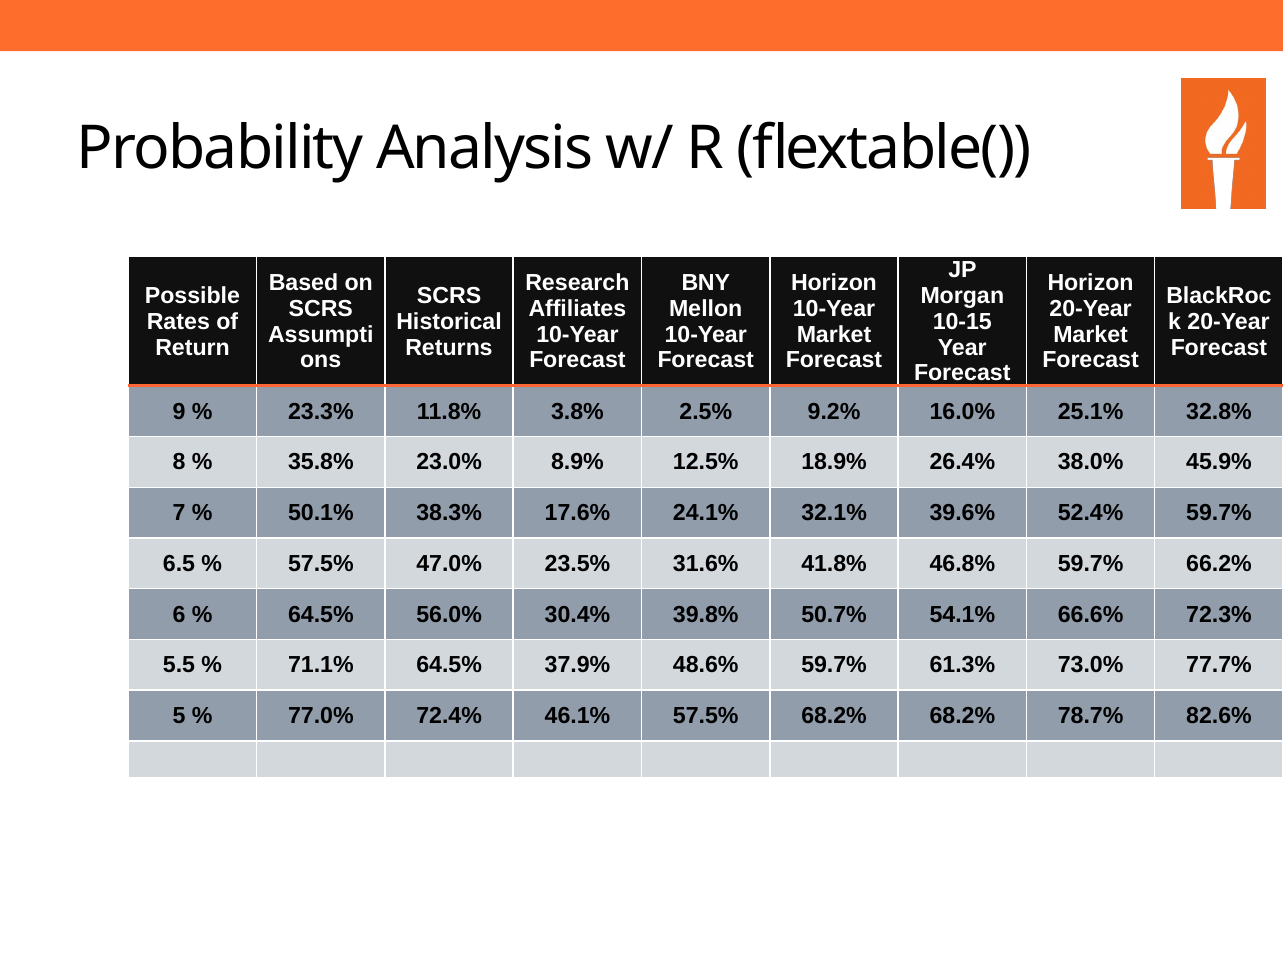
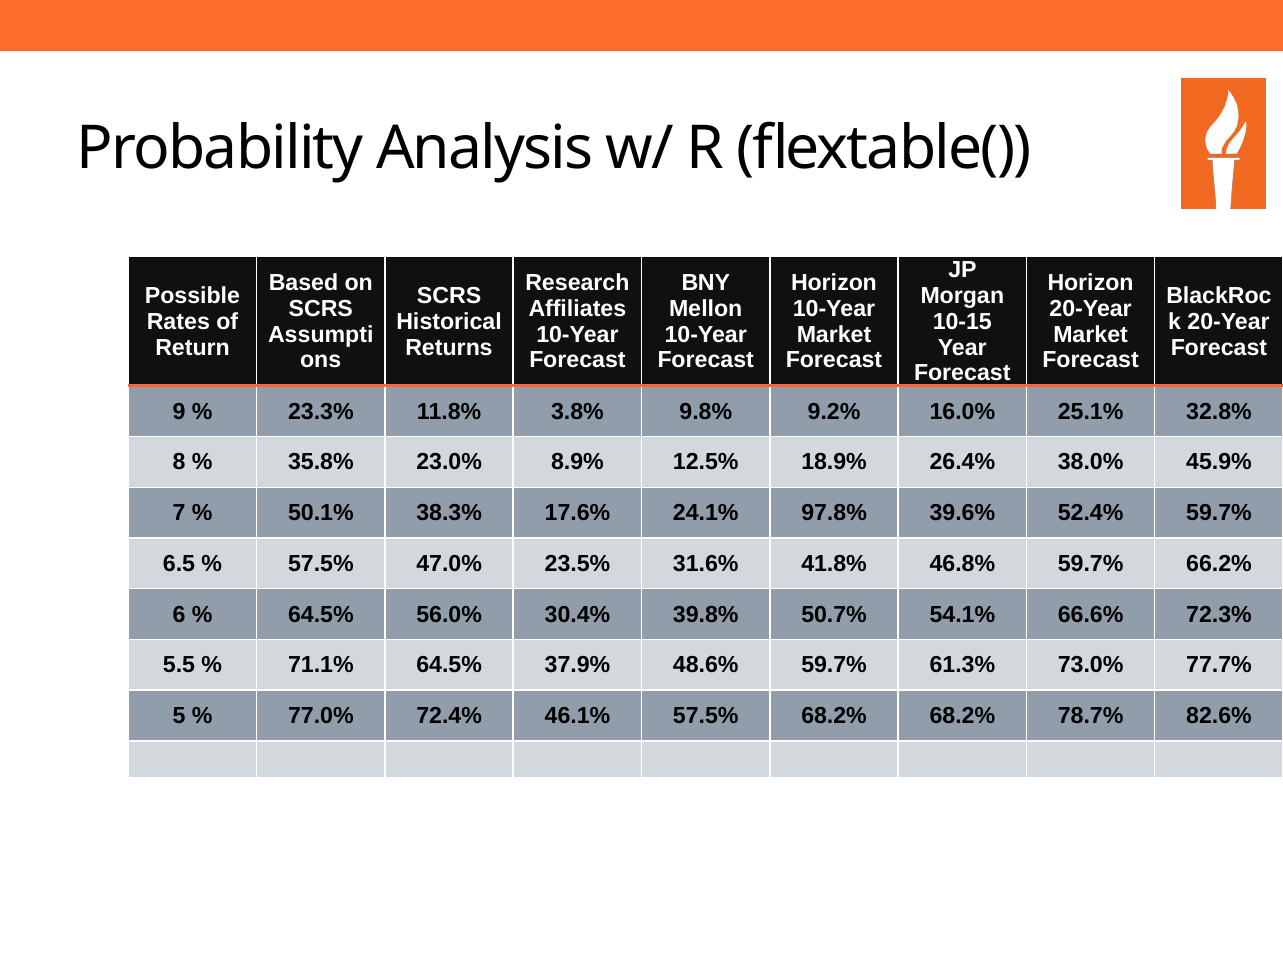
2.5%: 2.5% -> 9.8% (706, 412)
32.1%: 32.1% -> 97.8% (834, 513)
